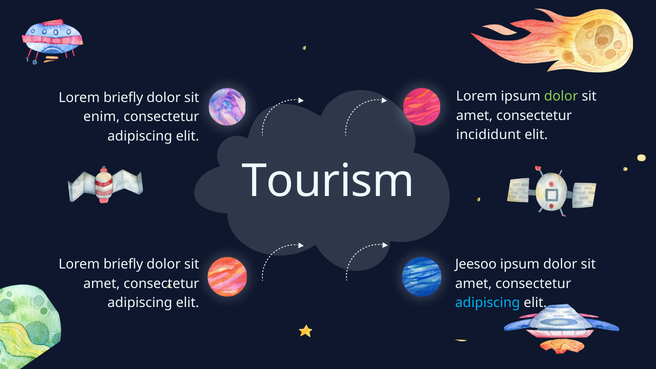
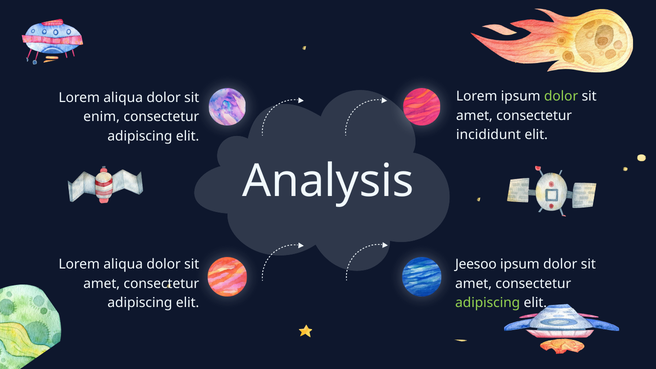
briefly: briefly -> aliqua (123, 98)
Tourism: Tourism -> Analysis (328, 181)
briefly: briefly -> aliqua (123, 264)
adipiscing colour: light blue -> light green (488, 303)
